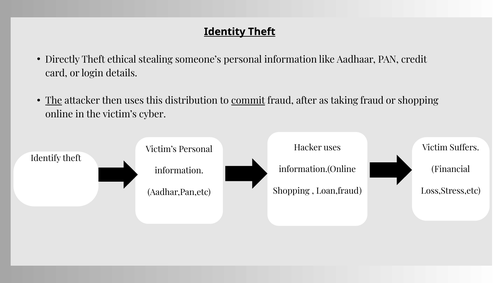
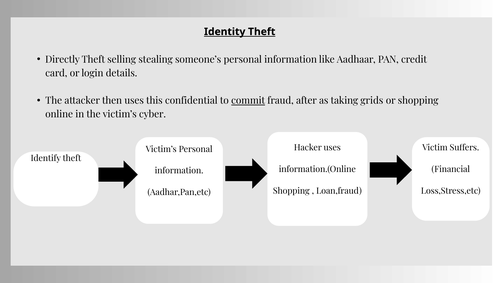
ethical: ethical -> selling (122, 60)
The underline: present -> none (54, 101)
distribution: distribution -> confidential (191, 101)
taking fraud: fraud -> grids (372, 101)
